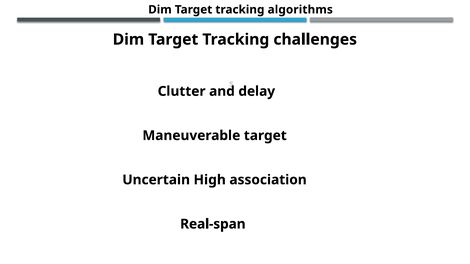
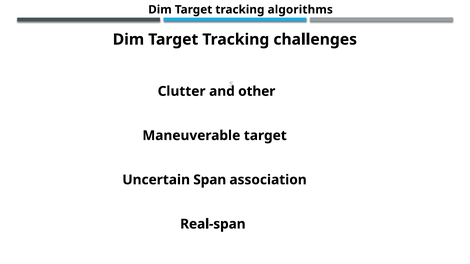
delay: delay -> other (257, 91)
High: High -> Span (210, 180)
